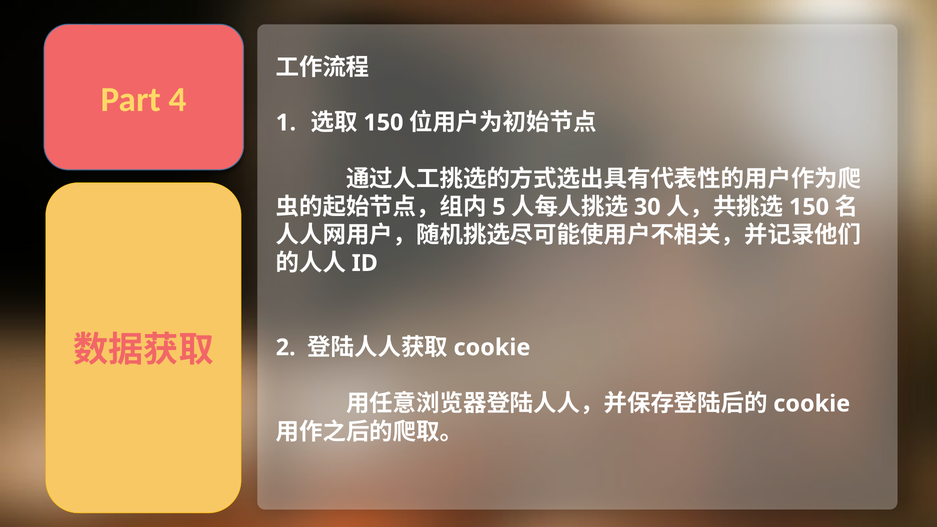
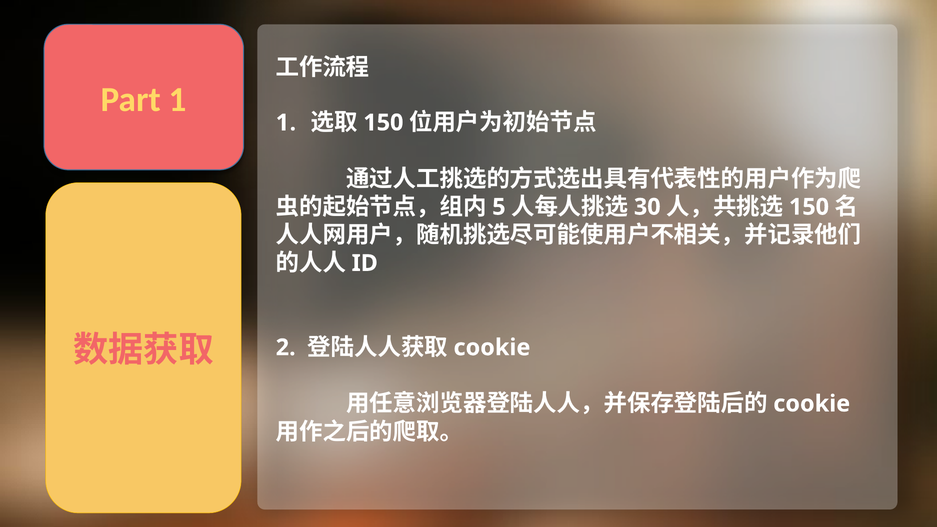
Part 4: 4 -> 1 (178, 99)
